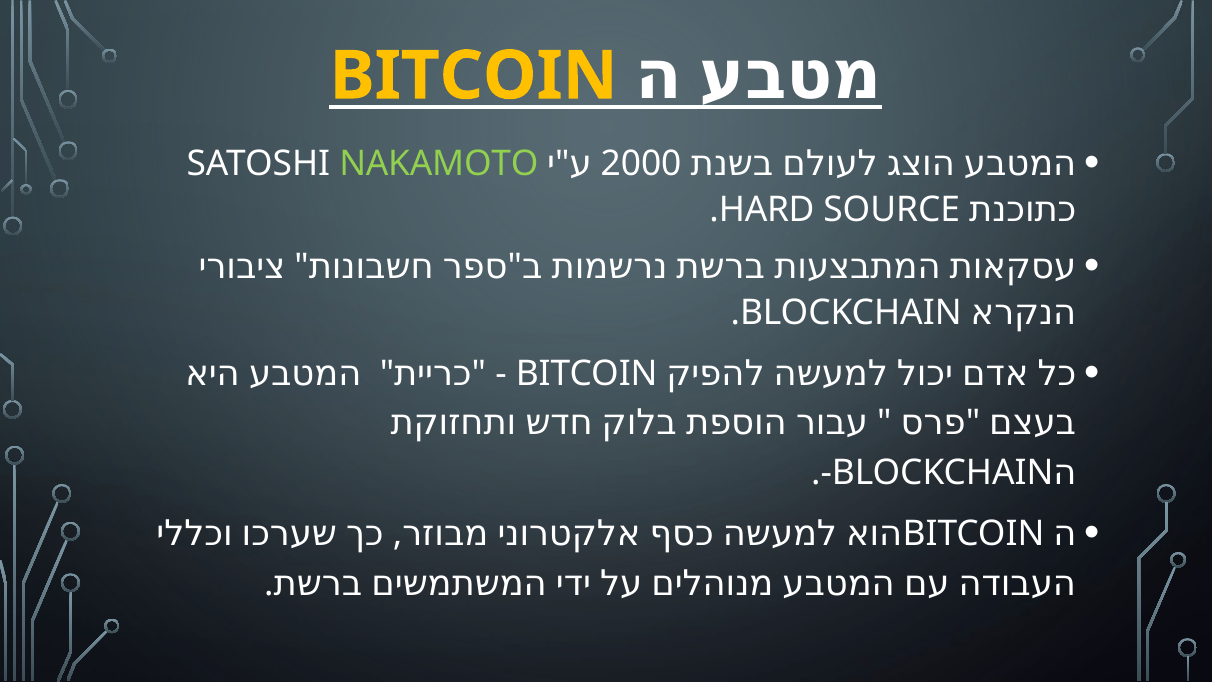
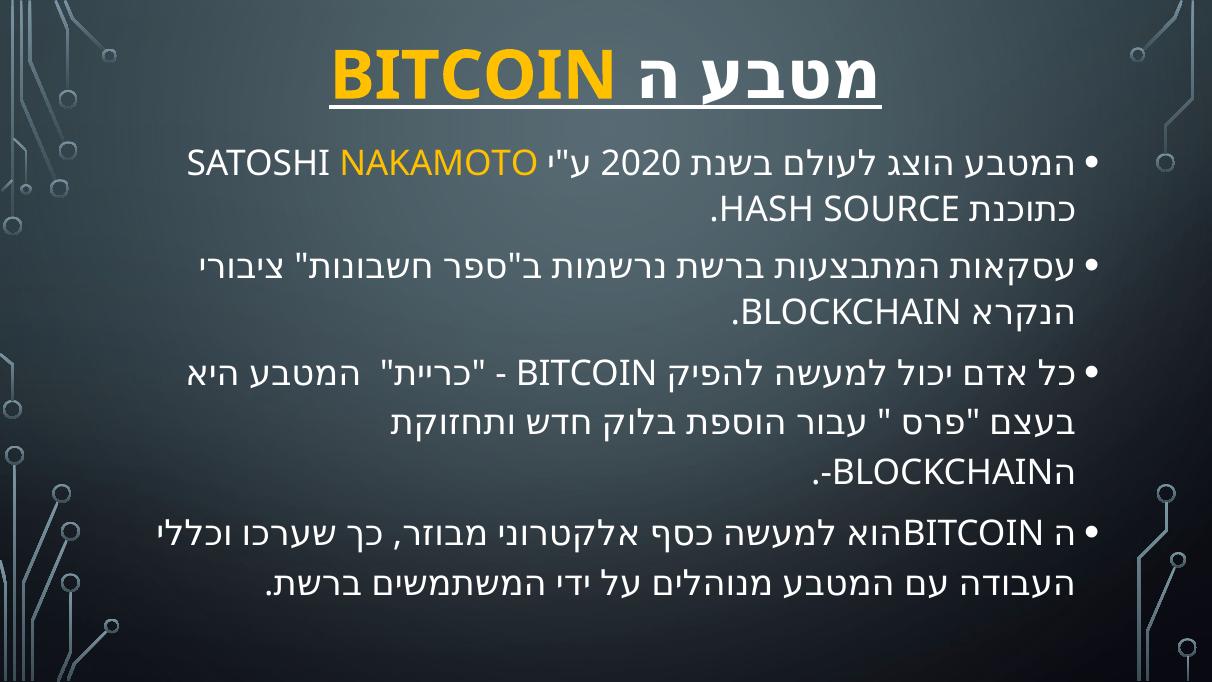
NAKAMOTO colour: light green -> yellow (439, 164)
2000: 2000 -> 2020 (641, 164)
HARD: HARD -> HASH (766, 209)
